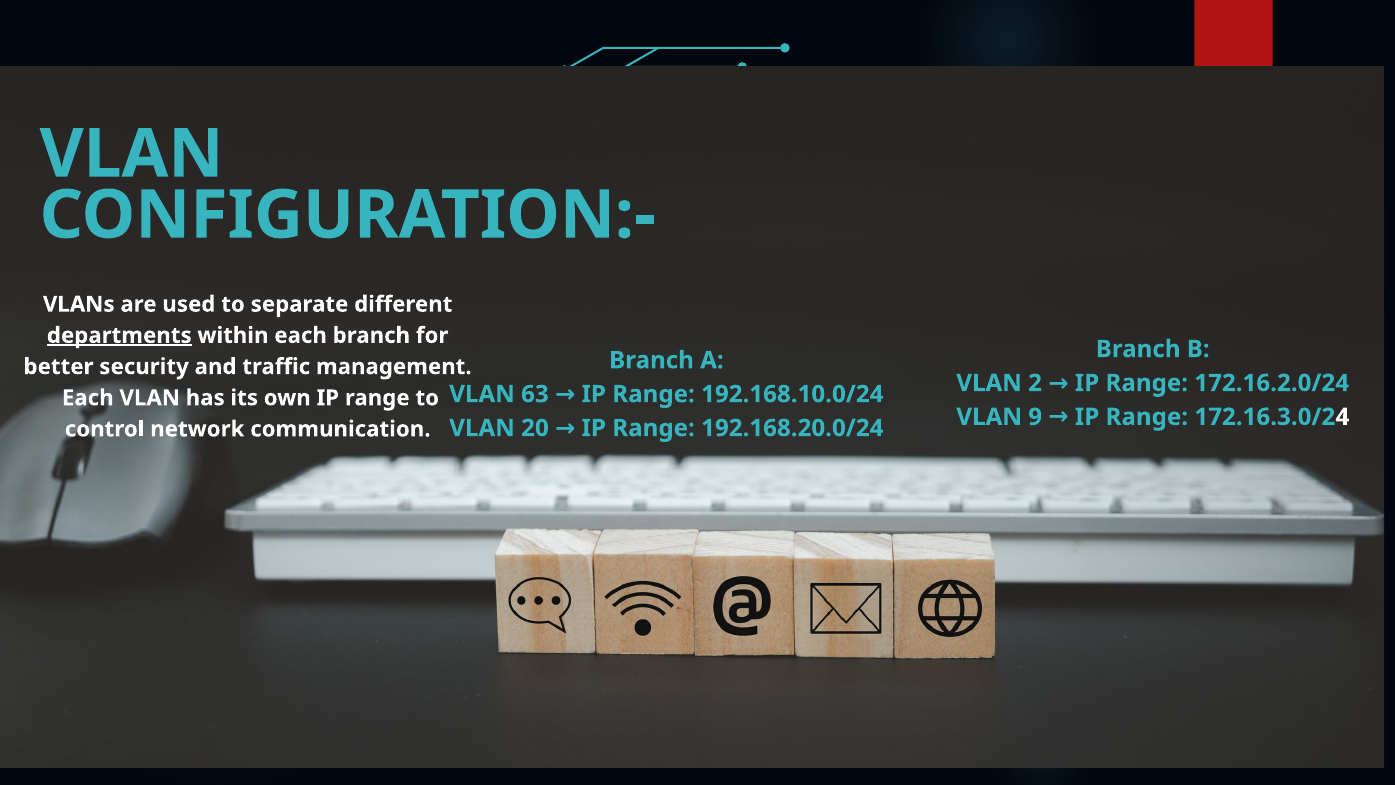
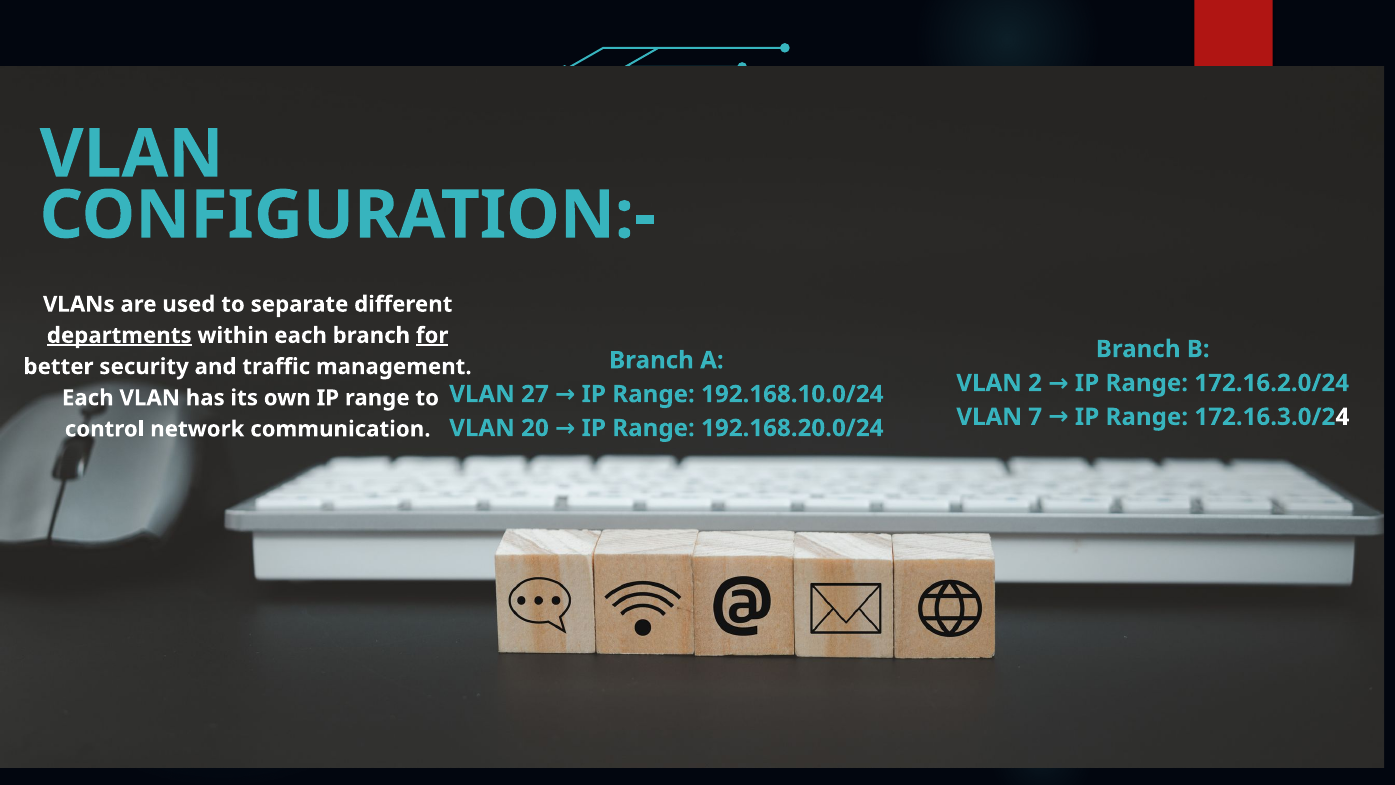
for underline: none -> present (432, 335)
63: 63 -> 27 (535, 394)
9: 9 -> 7 (1035, 417)
